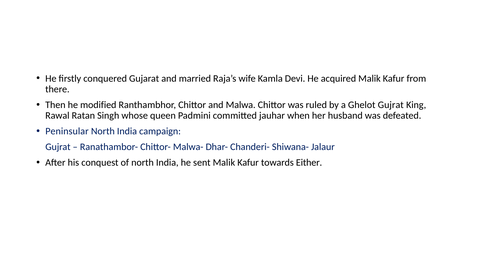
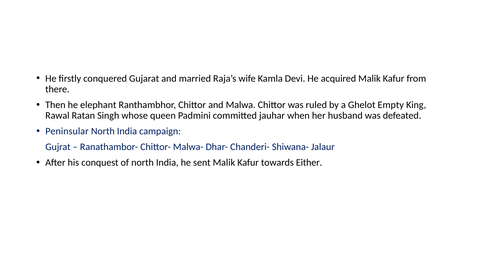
modified: modified -> elephant (98, 105)
Ghelot Gujrat: Gujrat -> Empty (391, 105)
